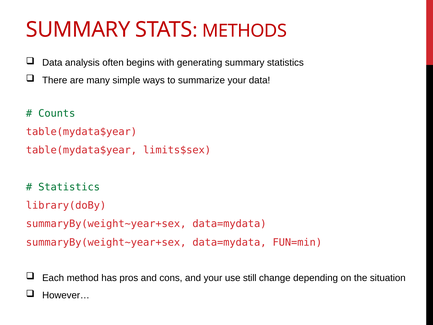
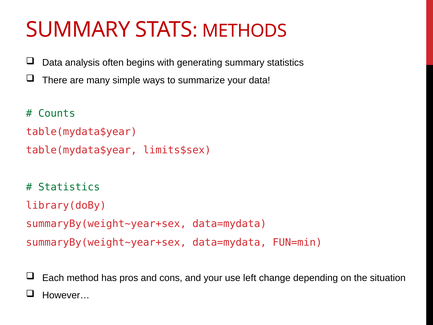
still: still -> left (250, 278)
